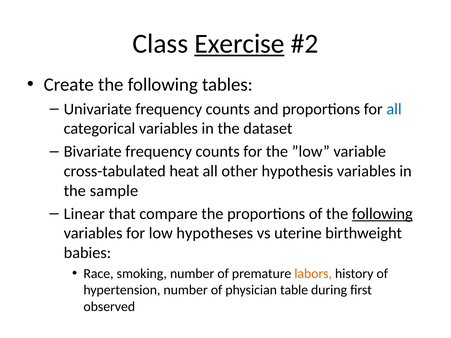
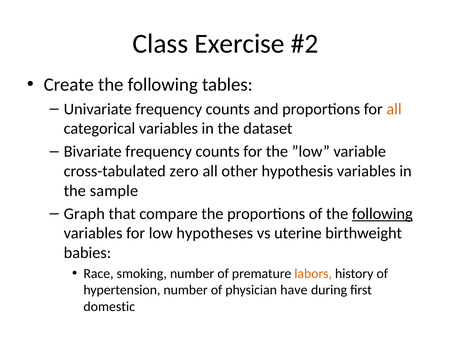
Exercise underline: present -> none (239, 44)
all colour: blue -> orange (394, 109)
heat: heat -> zero (184, 171)
Linear: Linear -> Graph (84, 214)
table: table -> have (294, 290)
observed: observed -> domestic (109, 307)
